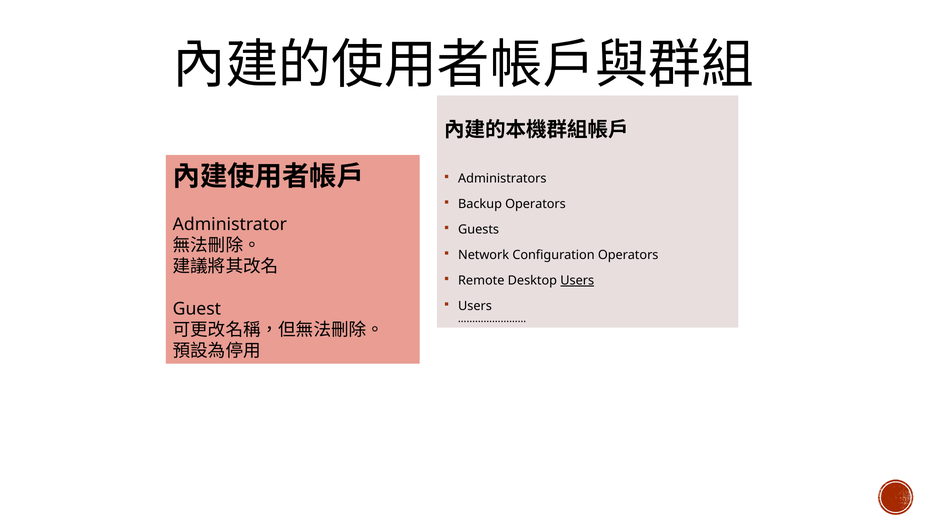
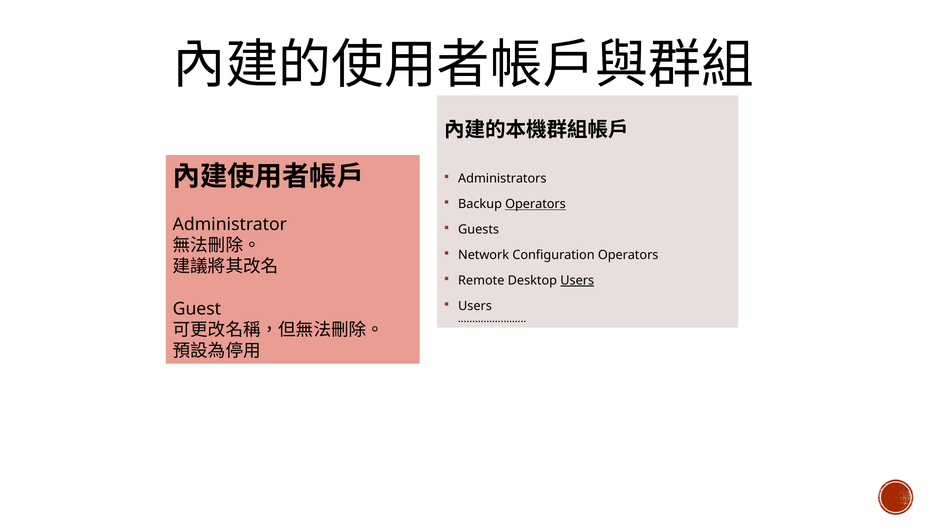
Operators underline: none -> present (535, 204)
